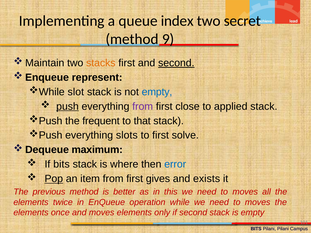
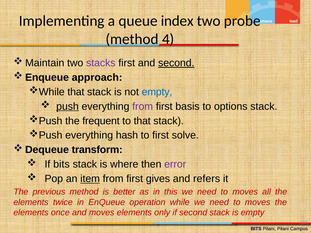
secret: secret -> probe (242, 21)
9: 9 -> 4 (168, 39)
stacks colour: orange -> purple (101, 63)
represent: represent -> approach (97, 77)
slot: slot -> that (76, 92)
close: close -> basis (188, 106)
applied: applied -> options (231, 106)
slots: slots -> hash (127, 135)
maximum: maximum -> transform (97, 150)
error colour: blue -> purple (175, 164)
Pop underline: present -> none (54, 179)
item underline: none -> present (90, 179)
exists: exists -> refers (207, 179)
